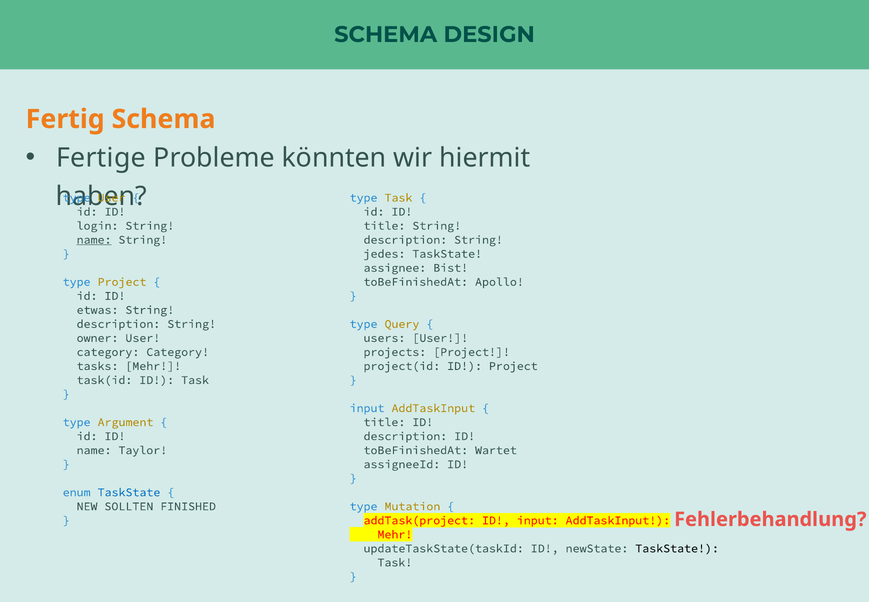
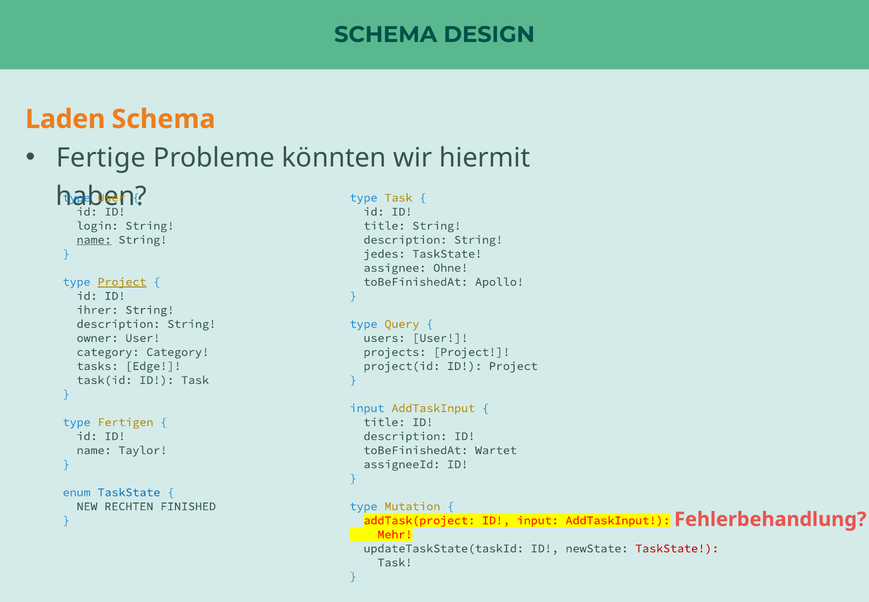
Fertig: Fertig -> Laden (65, 119)
Bist: Bist -> Ohne (451, 268)
Project underline: none -> present (122, 282)
etwas: etwas -> ihrer (98, 310)
tasks Mehr: Mehr -> Edge (153, 366)
Argument: Argument -> Fertigen (126, 422)
SOLLTEN: SOLLTEN -> RECHTEN (129, 506)
TaskState colour: black -> red (677, 548)
